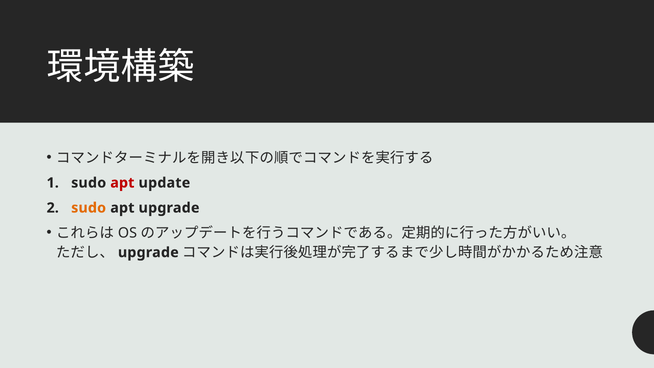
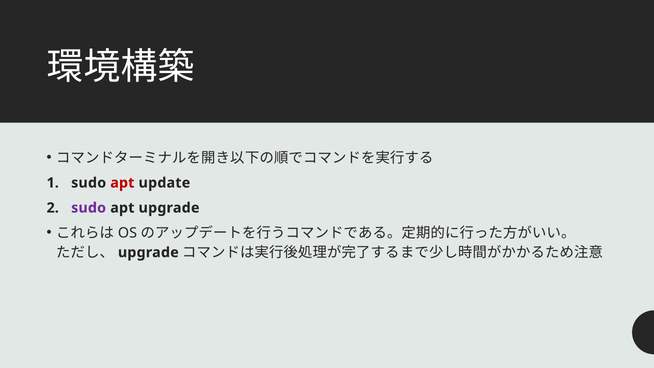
sudo colour: orange -> purple (89, 208)
